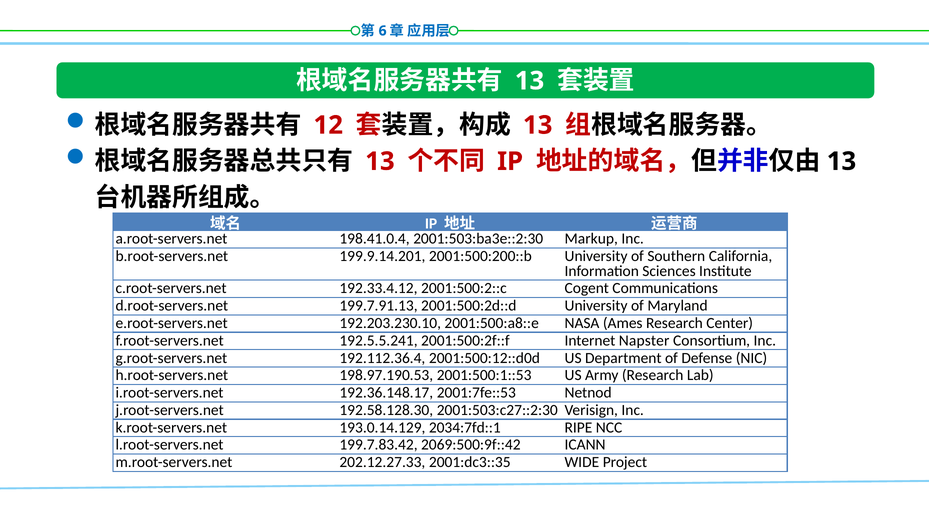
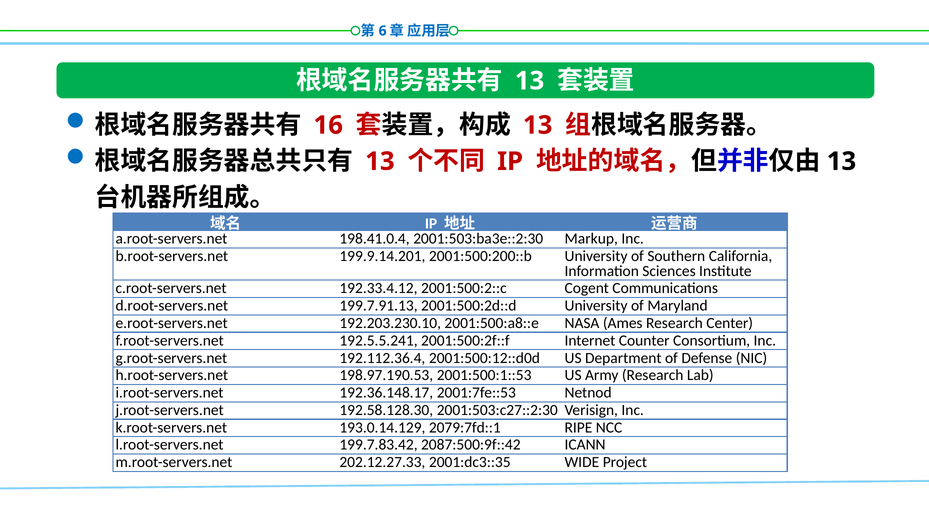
12: 12 -> 16 (328, 125)
Napster: Napster -> Counter (644, 340)
2034:7fd::1: 2034:7fd::1 -> 2079:7fd::1 (465, 427)
2069:500:9f::42: 2069:500:9f::42 -> 2087:500:9f::42 (471, 444)
